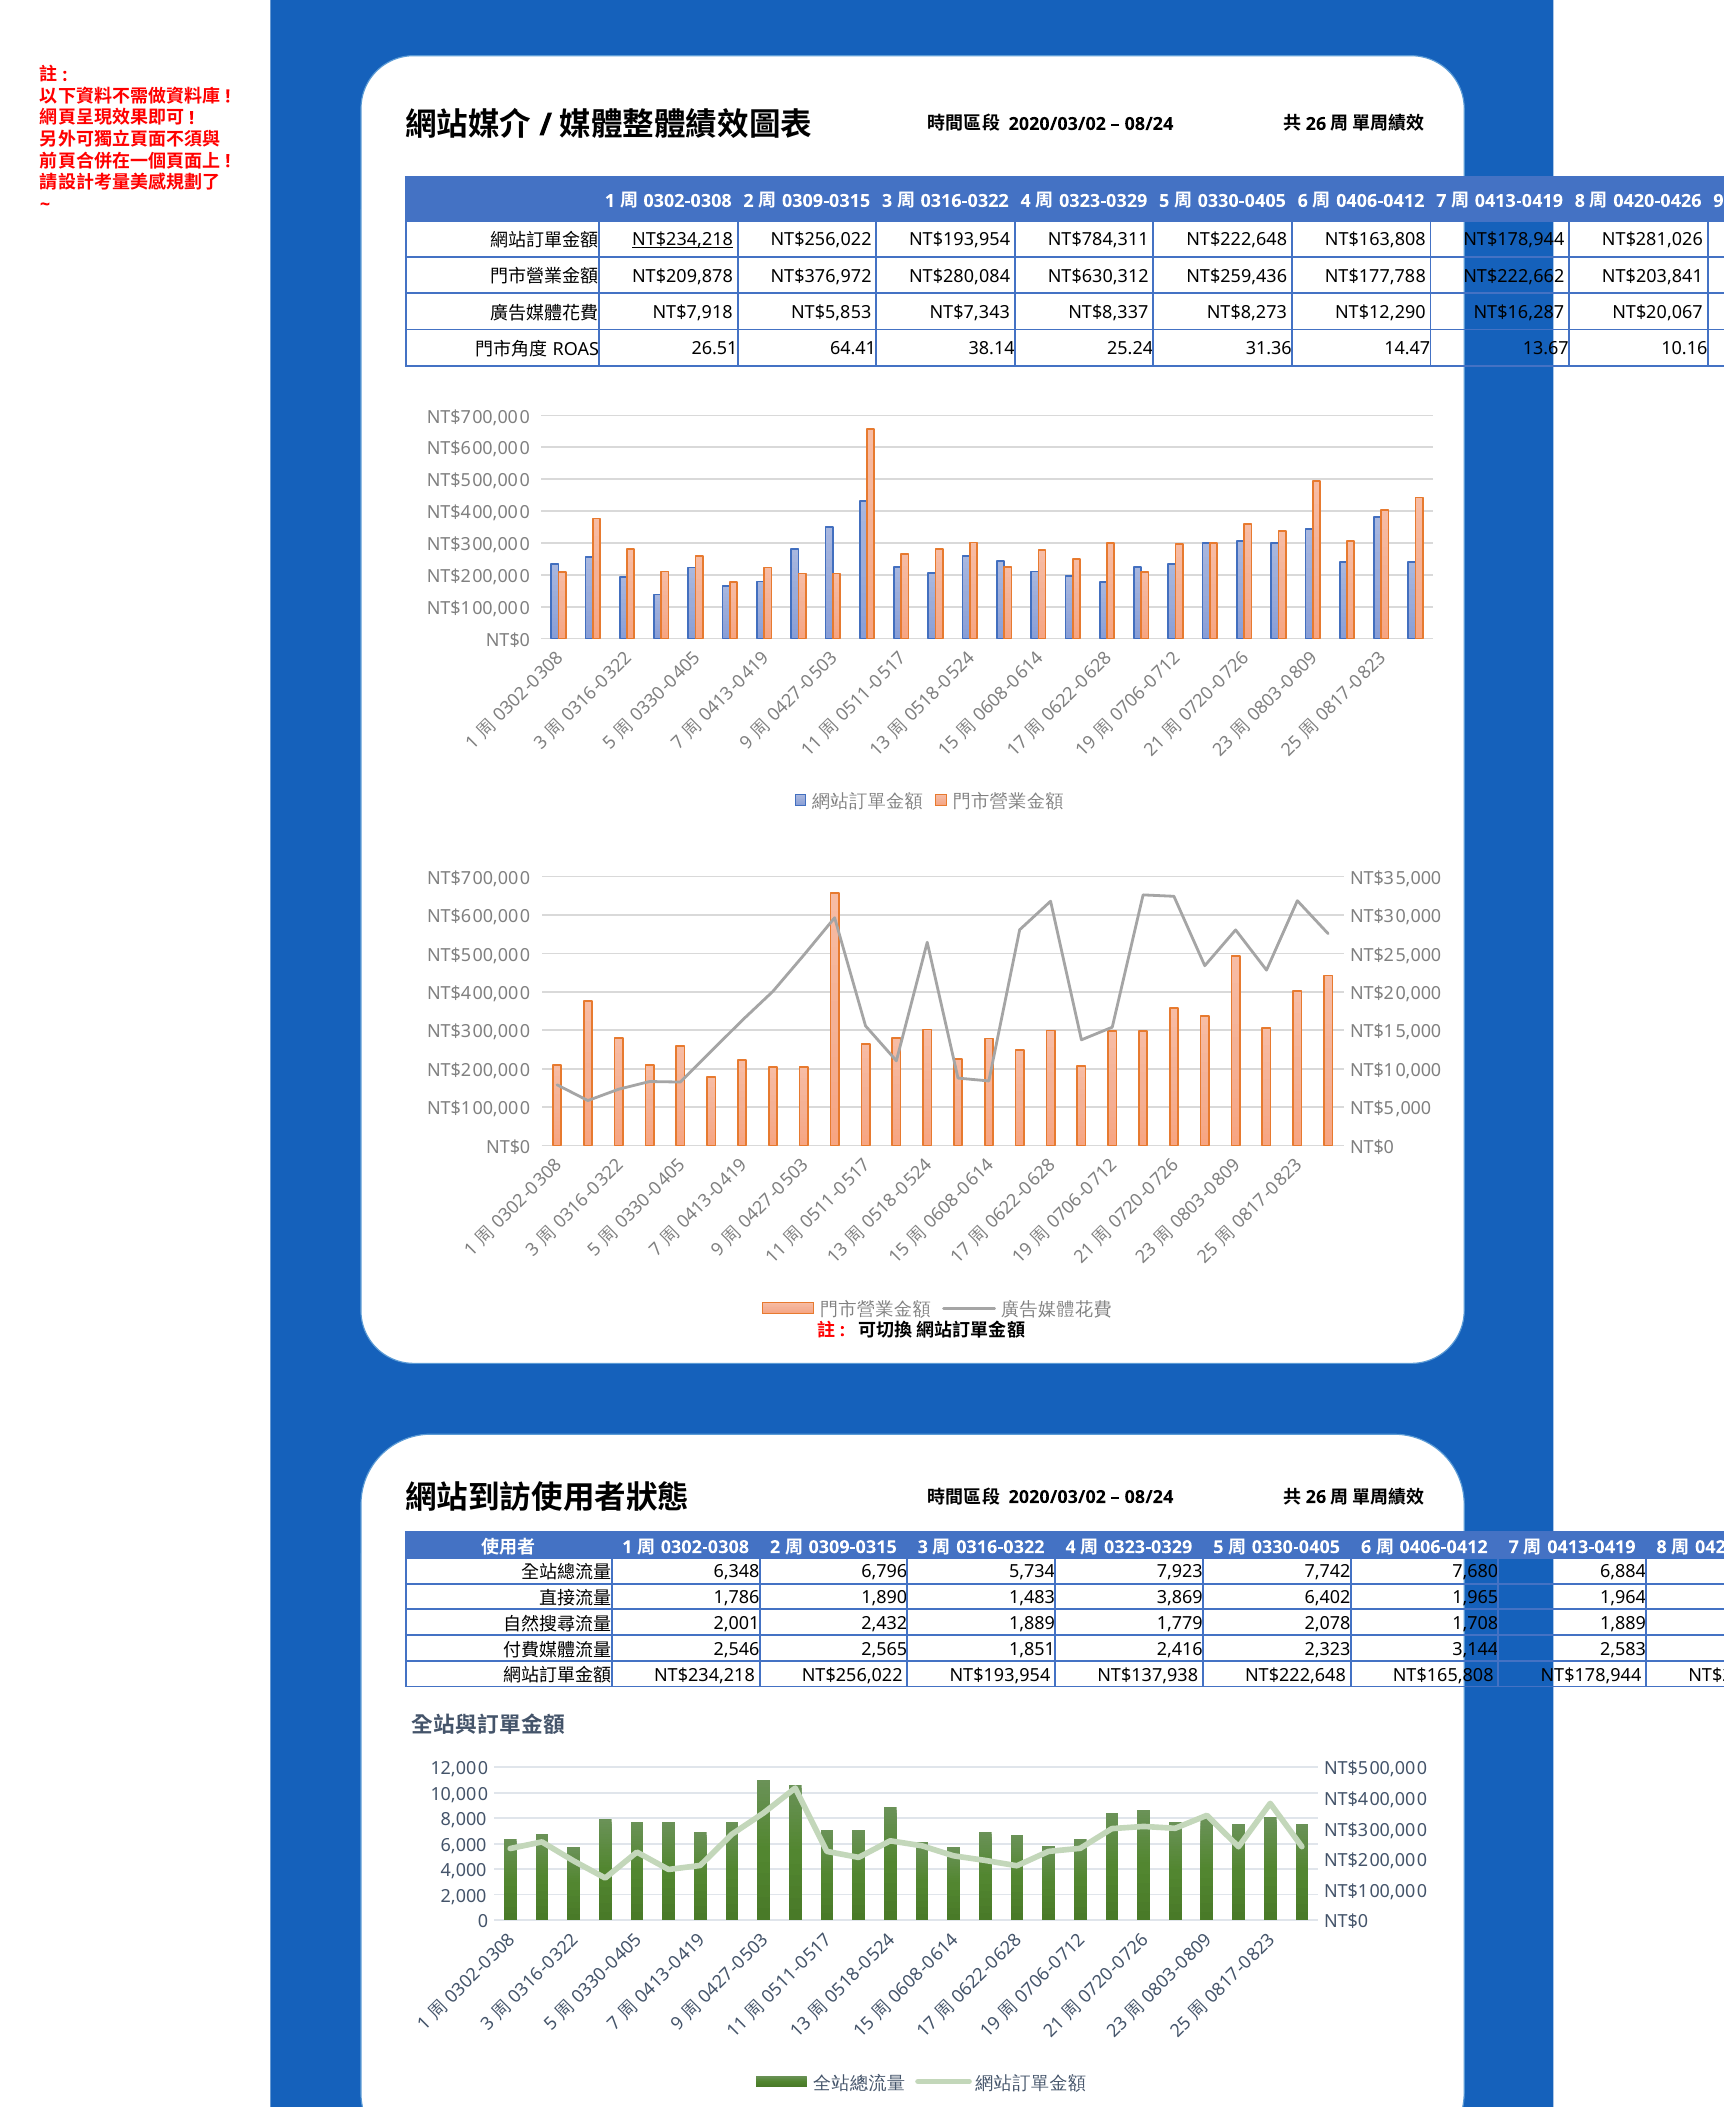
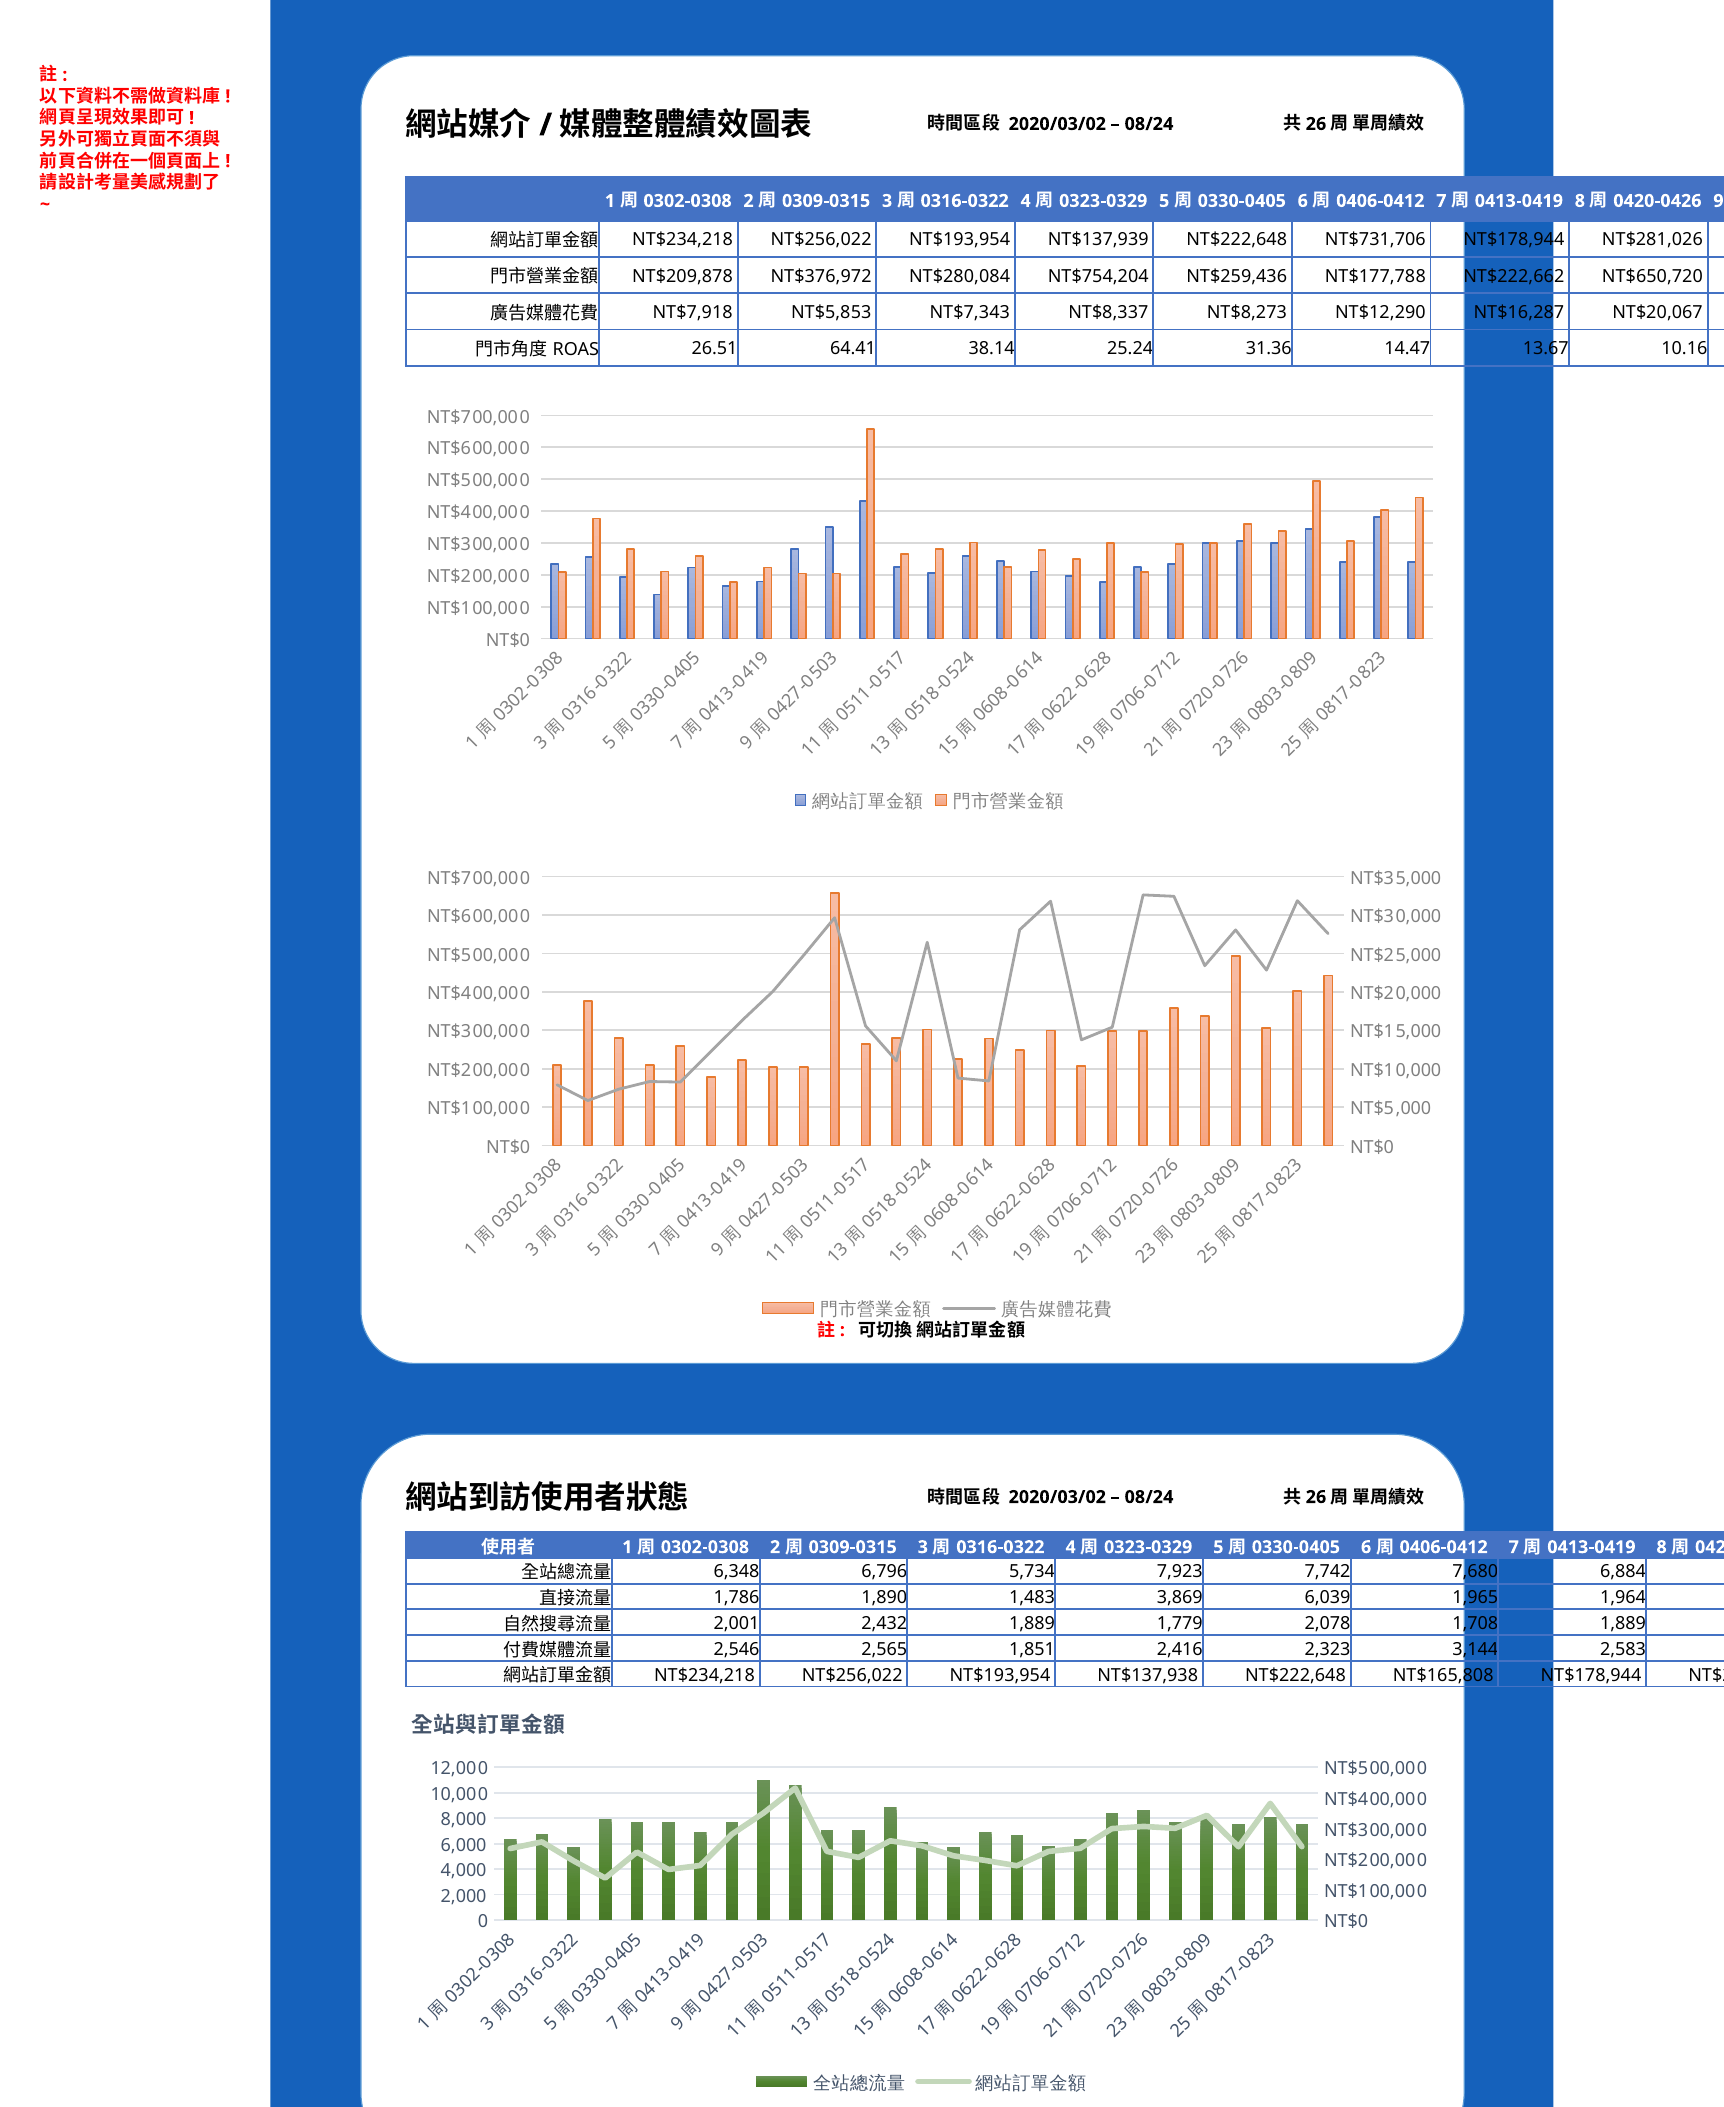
NT$234,218 underline: present -> none (683, 240)
NT$784,311: NT$784,311 -> NT$137,939 (1098, 240)
NT$163,808: NT$163,808 -> NT$731,706 (1375, 240)
NT$630,312: NT$630,312 -> NT$754,204 (1098, 276)
NT$203,841: NT$203,841 -> NT$650,720 (1652, 276)
6,402: 6,402 -> 6,039 (1327, 1597)
